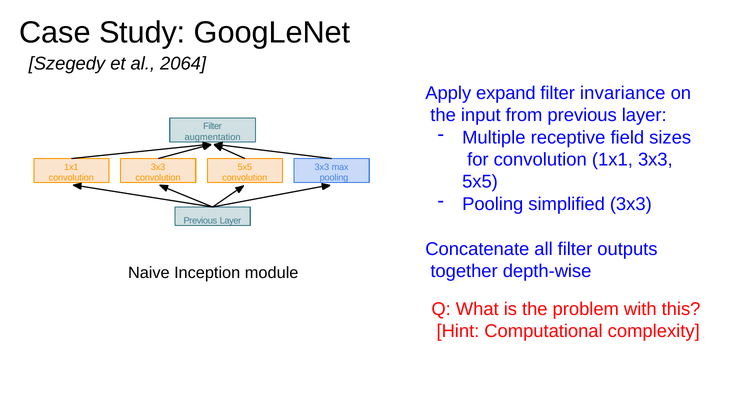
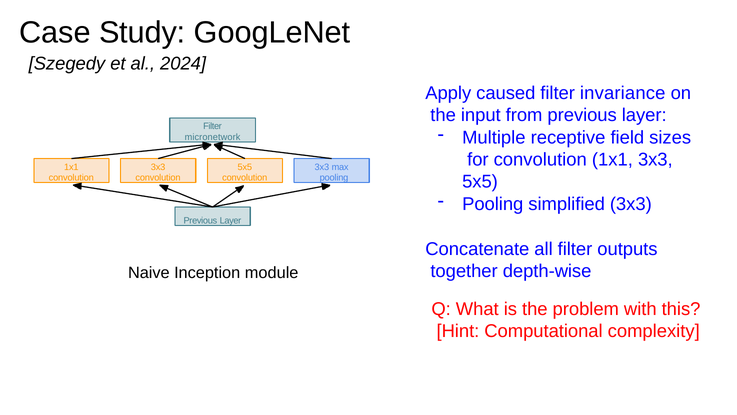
2064: 2064 -> 2024 (183, 64)
expand: expand -> caused (506, 93)
augmentation: augmentation -> micronetwork (213, 137)
